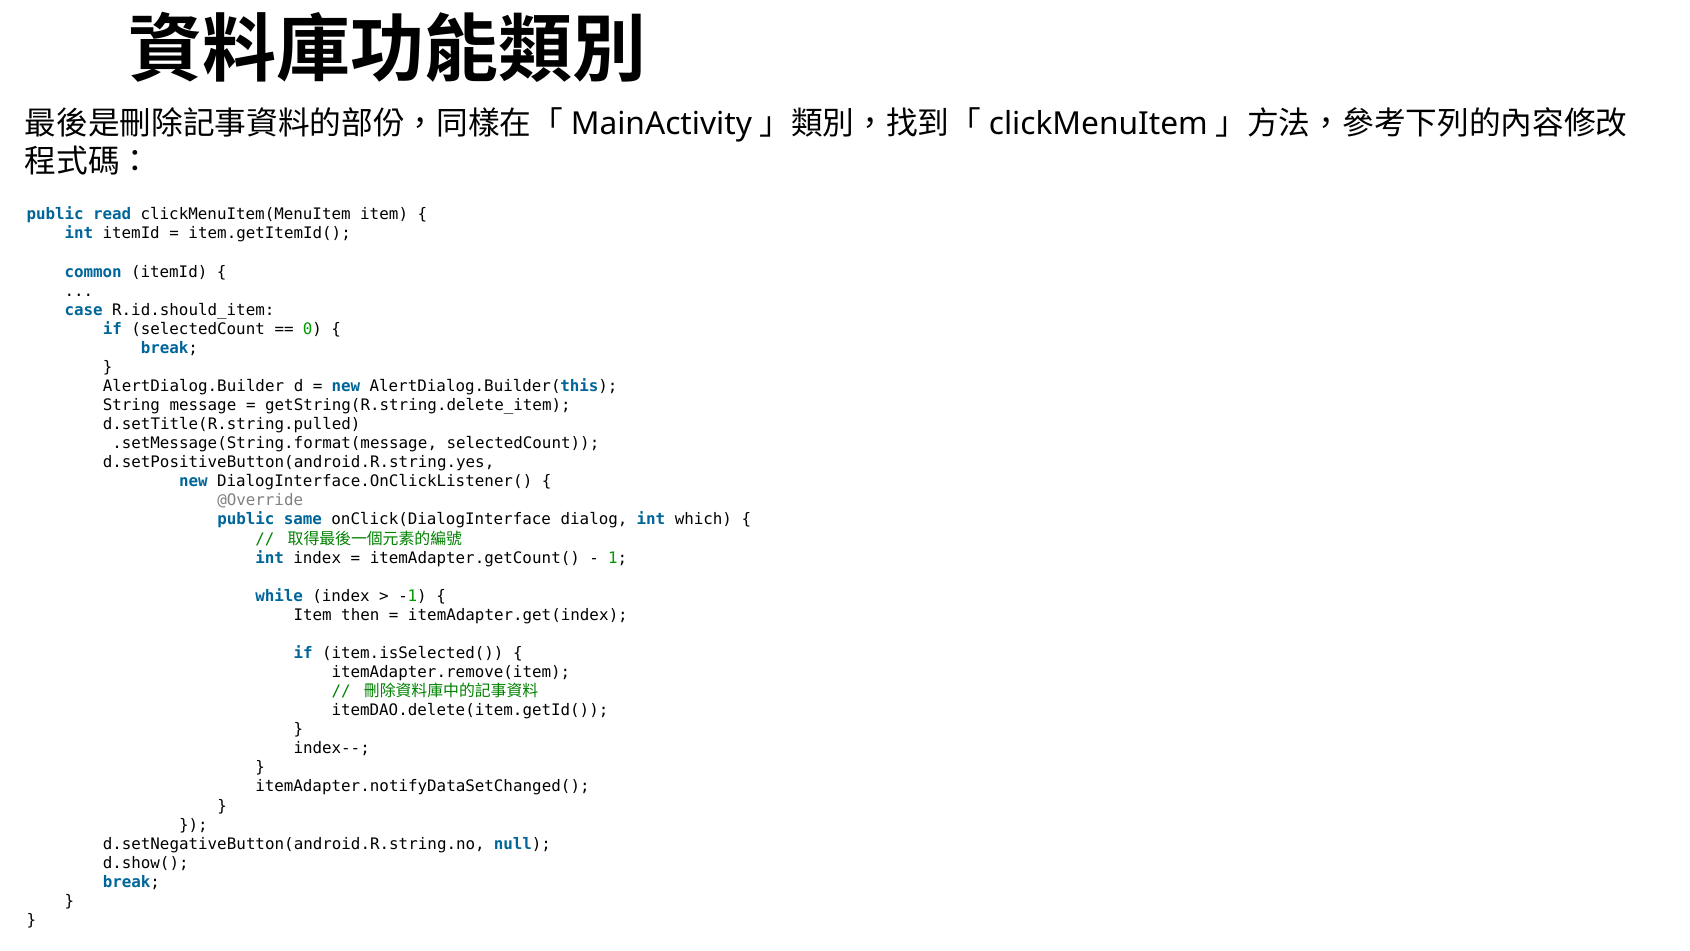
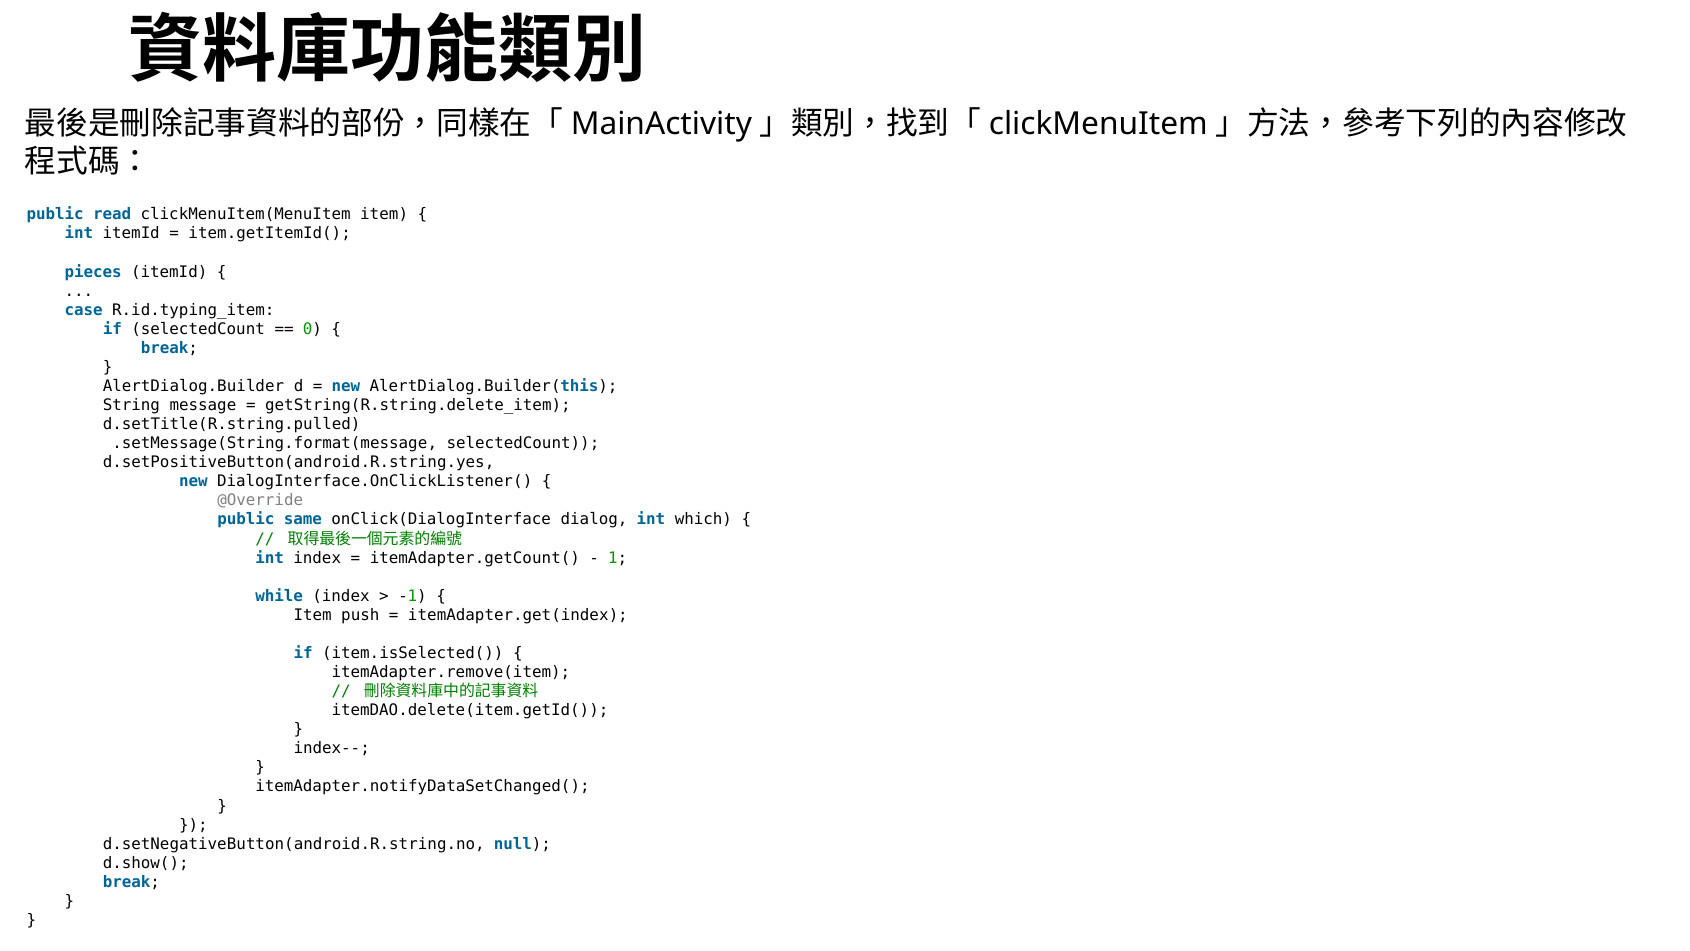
common: common -> pieces (93, 272)
R.id.should_item: R.id.should_item -> R.id.typing_item (193, 310)
then: then -> push (360, 615)
